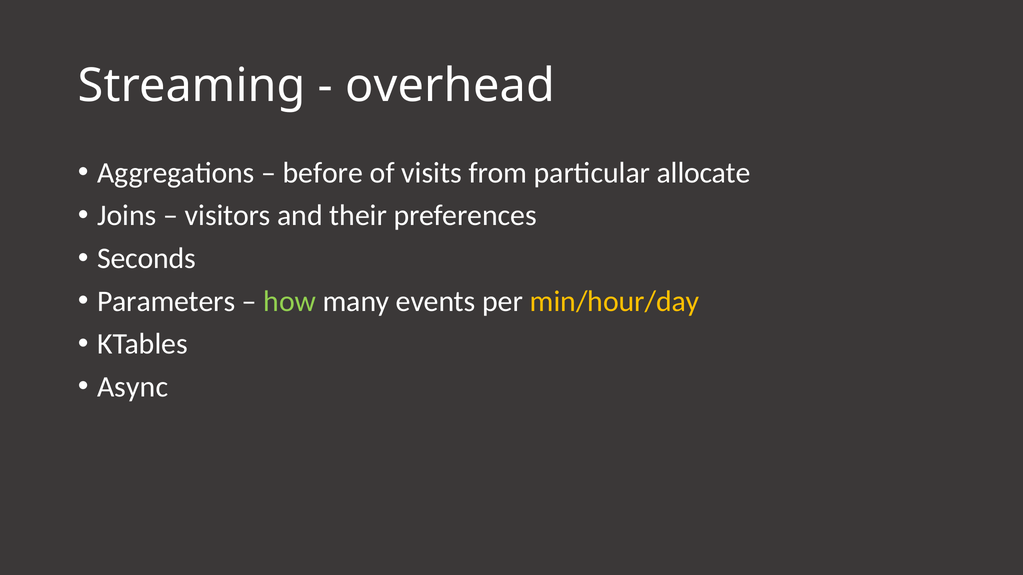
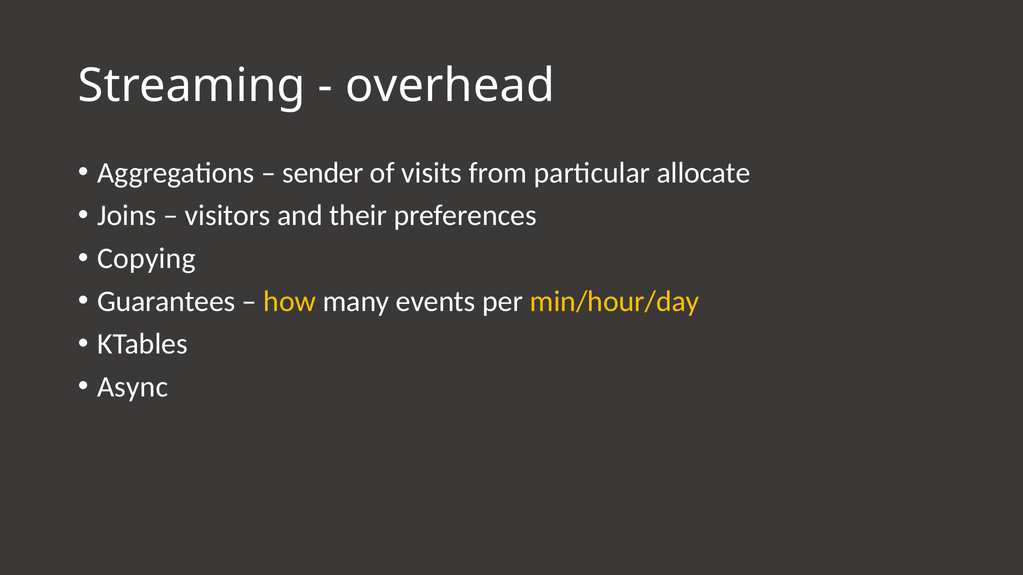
before: before -> sender (323, 173)
Seconds: Seconds -> Copying (146, 259)
Parameters: Parameters -> Guarantees (166, 301)
how colour: light green -> yellow (290, 301)
